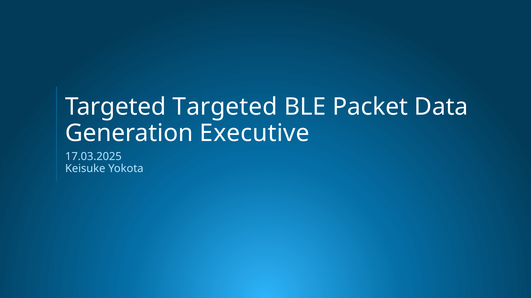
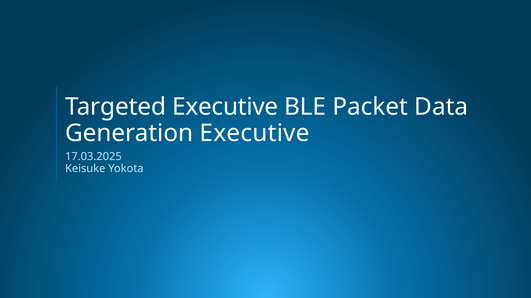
Targeted Targeted: Targeted -> Executive (225, 107)
